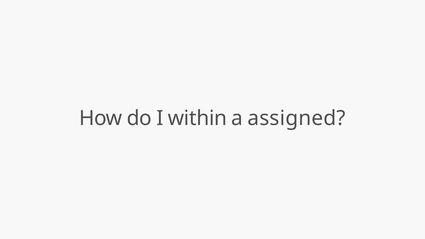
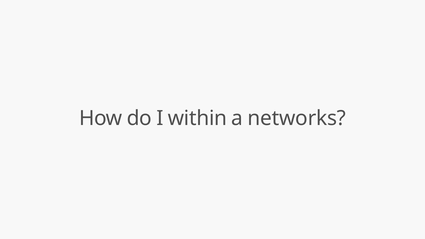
assigned: assigned -> networks (297, 118)
